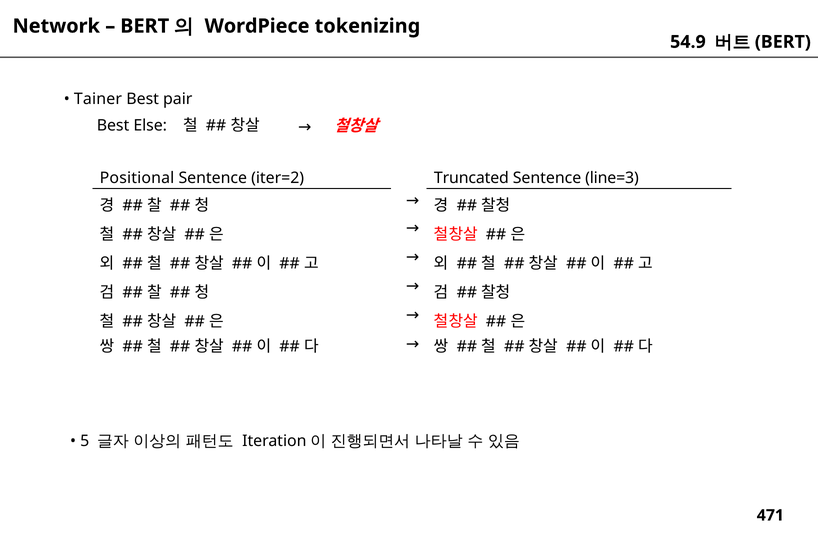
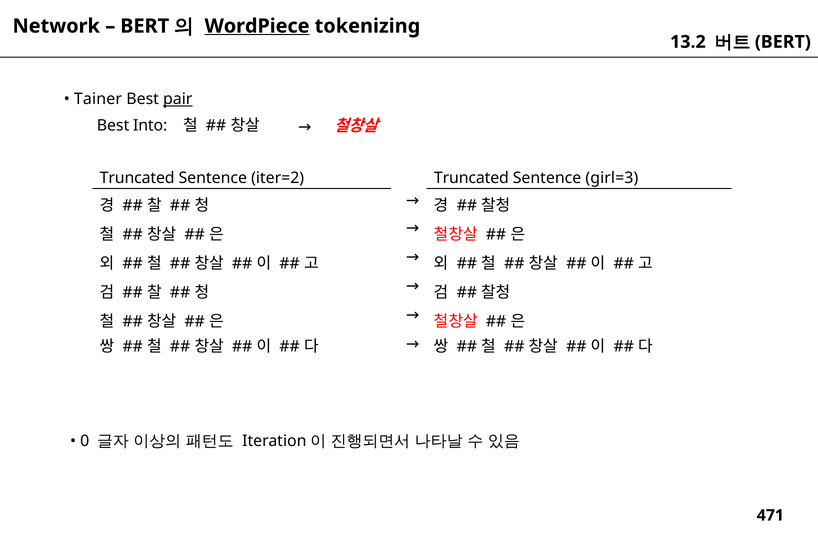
WordPiece underline: none -> present (257, 26)
54.9: 54.9 -> 13.2 (688, 42)
pair underline: none -> present (178, 99)
Else: Else -> Into (150, 126)
Positional: Positional -> Truncated (137, 178)
line=3: line=3 -> girl=3 (612, 178)
5: 5 -> 0 (85, 441)
